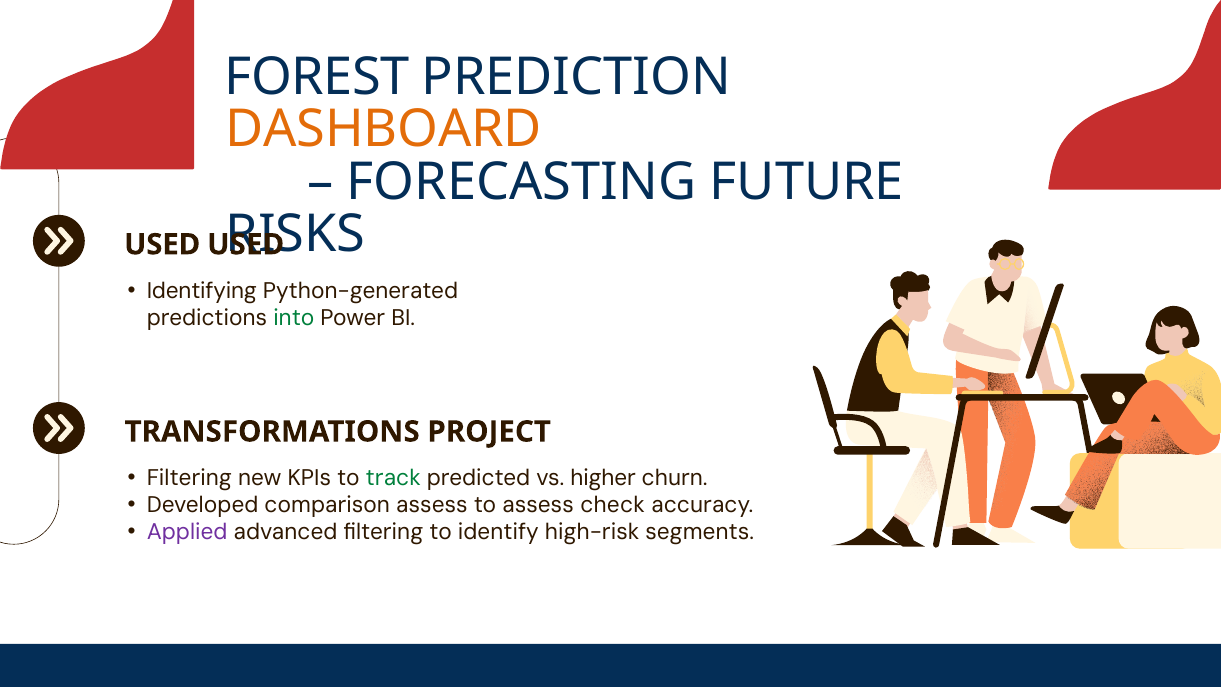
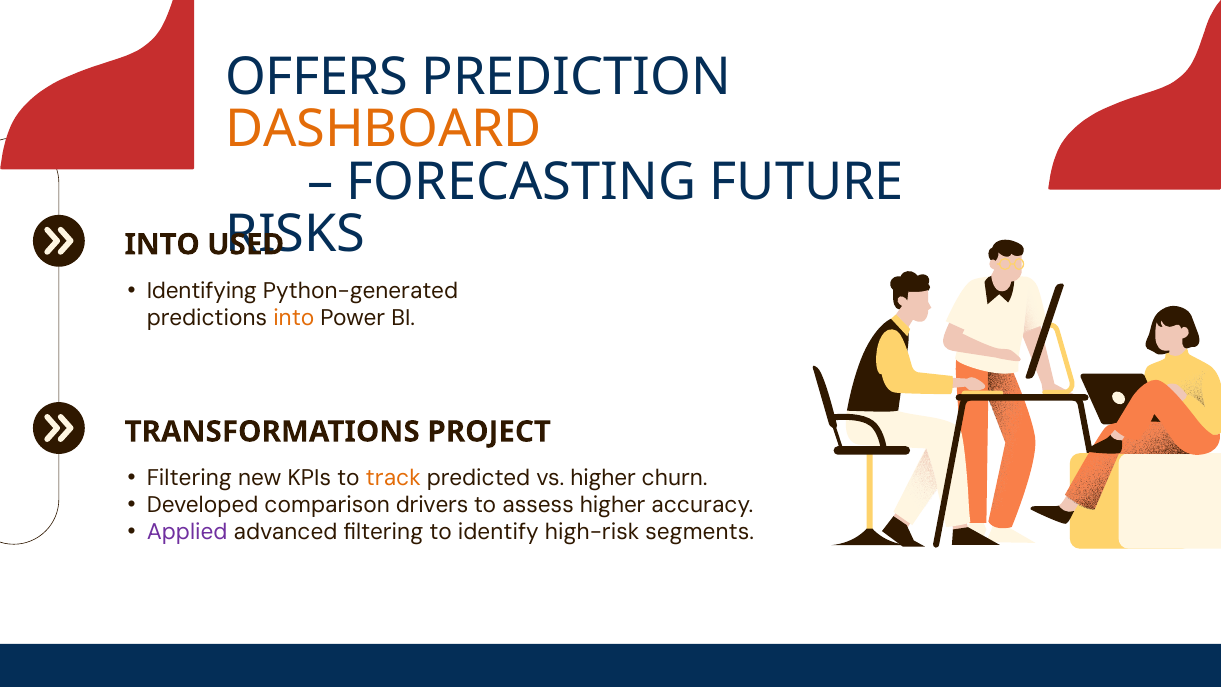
FOREST: FOREST -> OFFERS (317, 77)
USED: USED -> INTO (162, 244)
into colour: green -> orange (294, 318)
track colour: green -> orange (393, 478)
comparison assess: assess -> drivers (432, 505)
assess check: check -> higher (613, 505)
